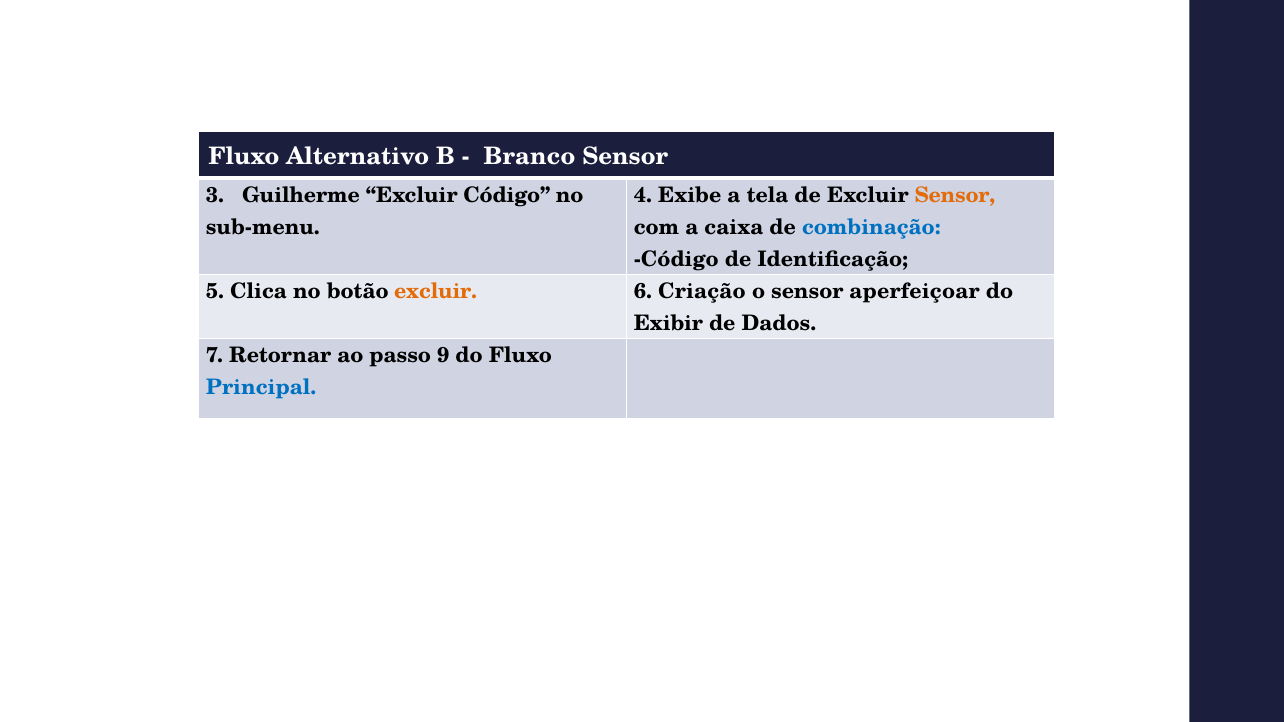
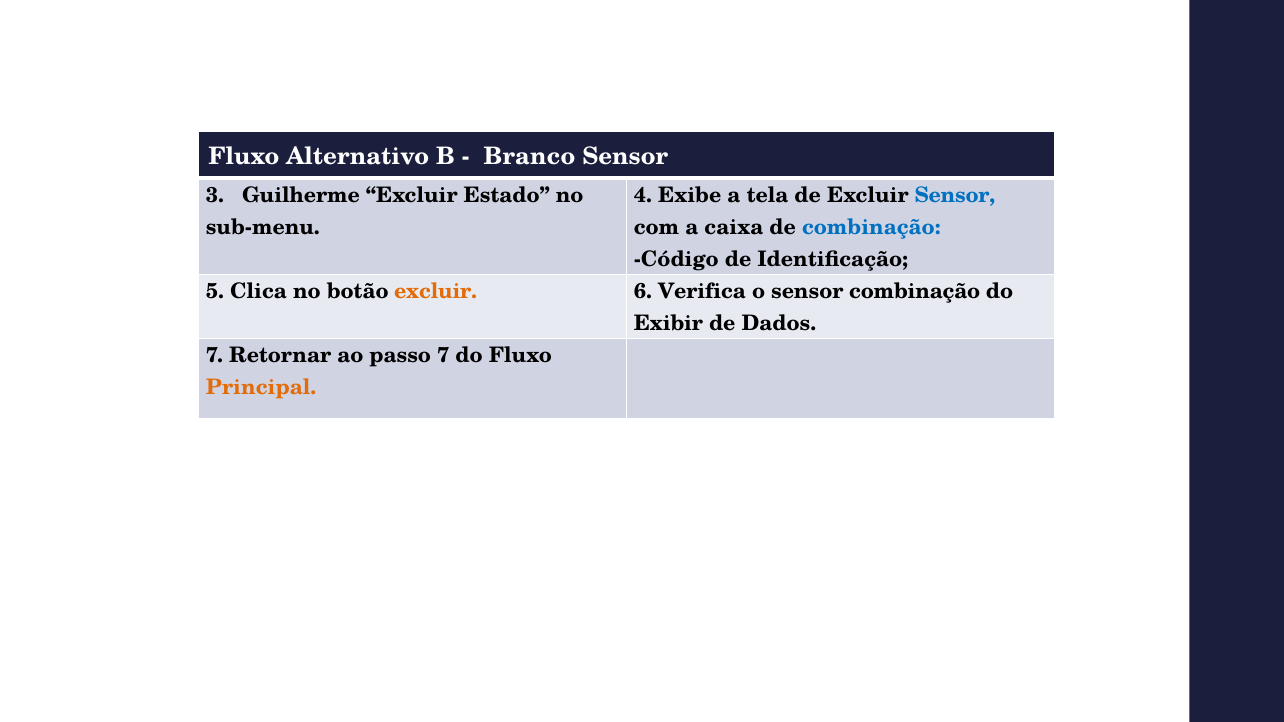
Excluir Código: Código -> Estado (507, 195)
Sensor colour: orange -> blue (955, 195)
Criação: Criação -> Verifica (702, 291)
sensor aperfeiçoar: aperfeiçoar -> combinação (915, 291)
passo 9: 9 -> 7 (443, 356)
Principal colour: blue -> orange (261, 388)
